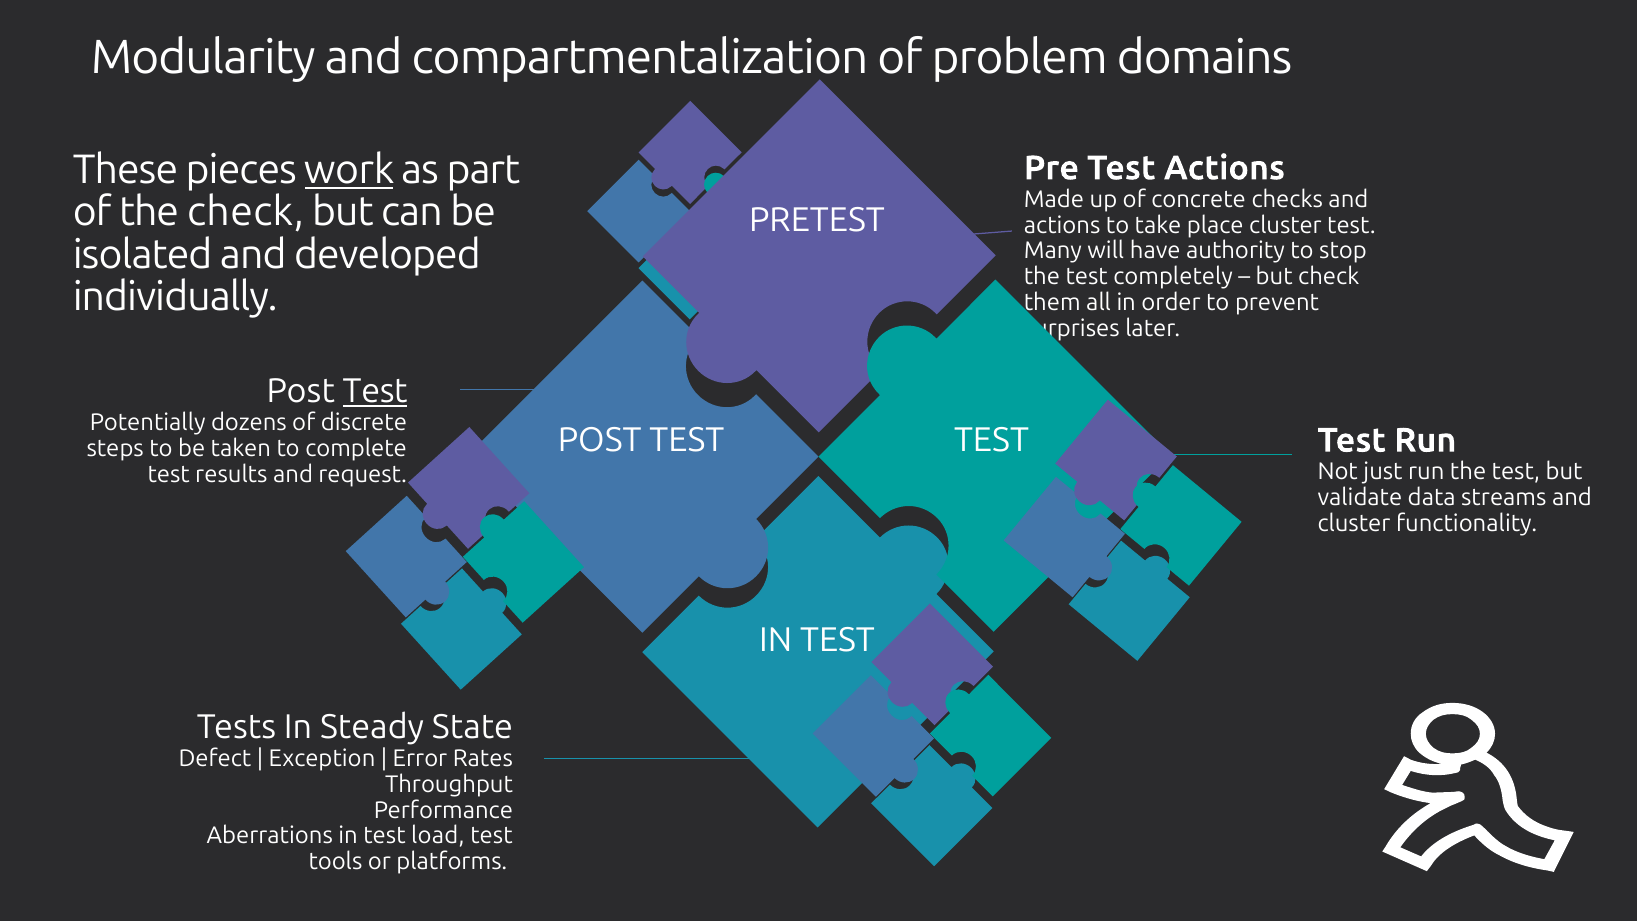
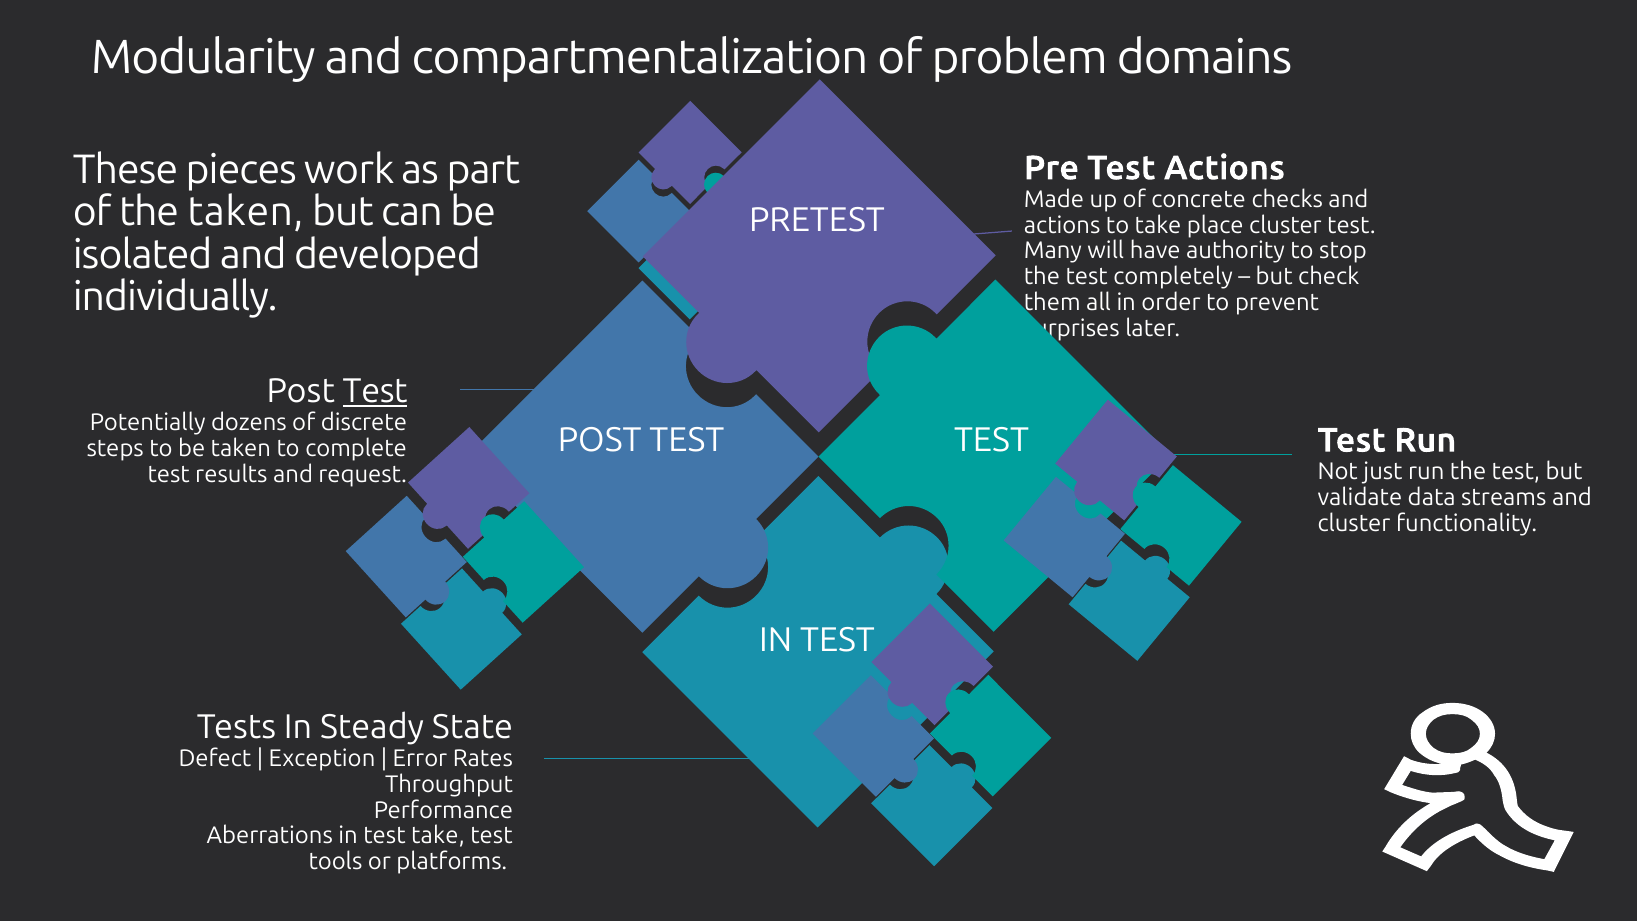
work underline: present -> none (349, 170)
the check: check -> taken (245, 212)
test load: load -> take (438, 836)
